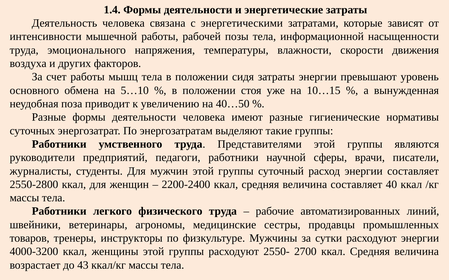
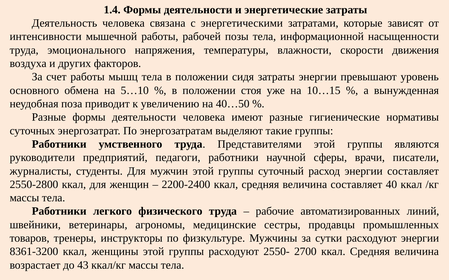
4000-3200: 4000-3200 -> 8361-3200 (34, 252)
